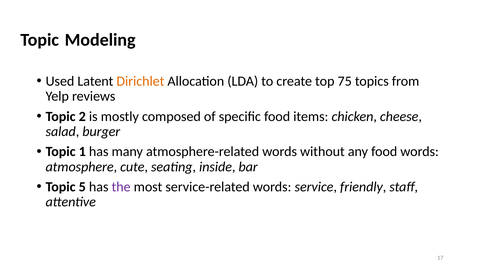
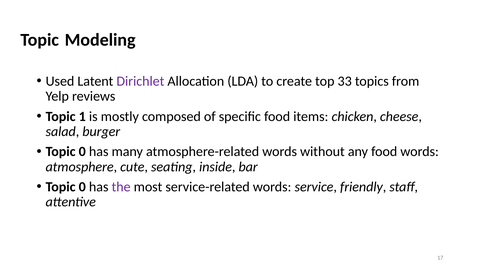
Dirichlet colour: orange -> purple (140, 81)
75: 75 -> 33 (345, 81)
2: 2 -> 1 (82, 116)
1: 1 -> 0 (82, 152)
5: 5 -> 0 (82, 187)
